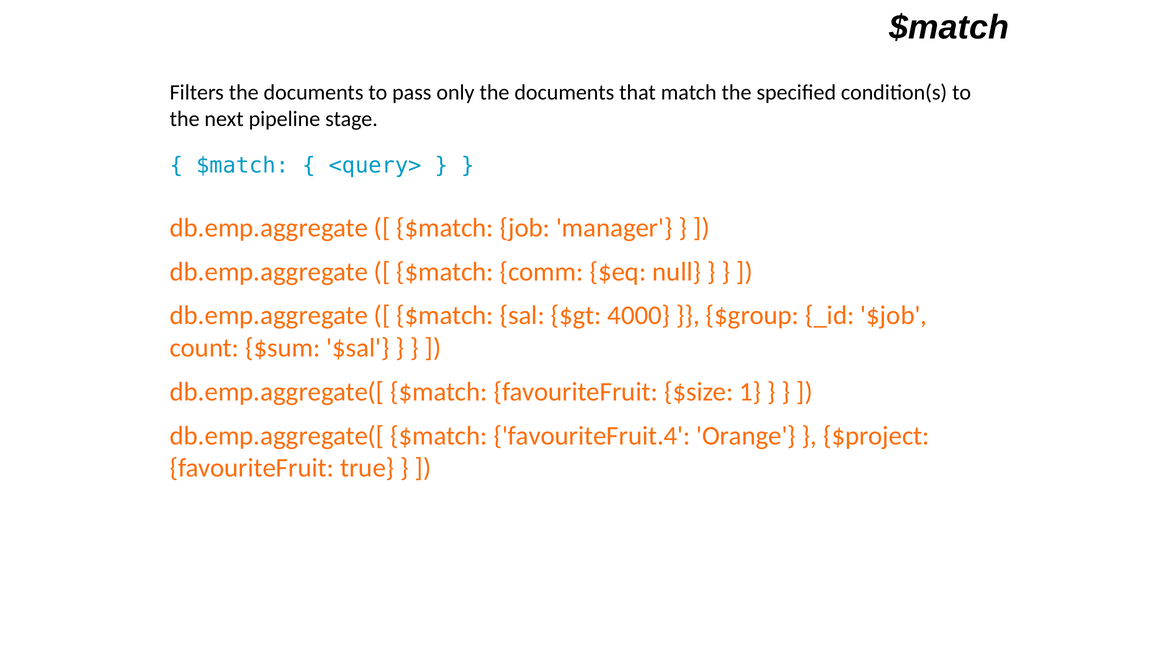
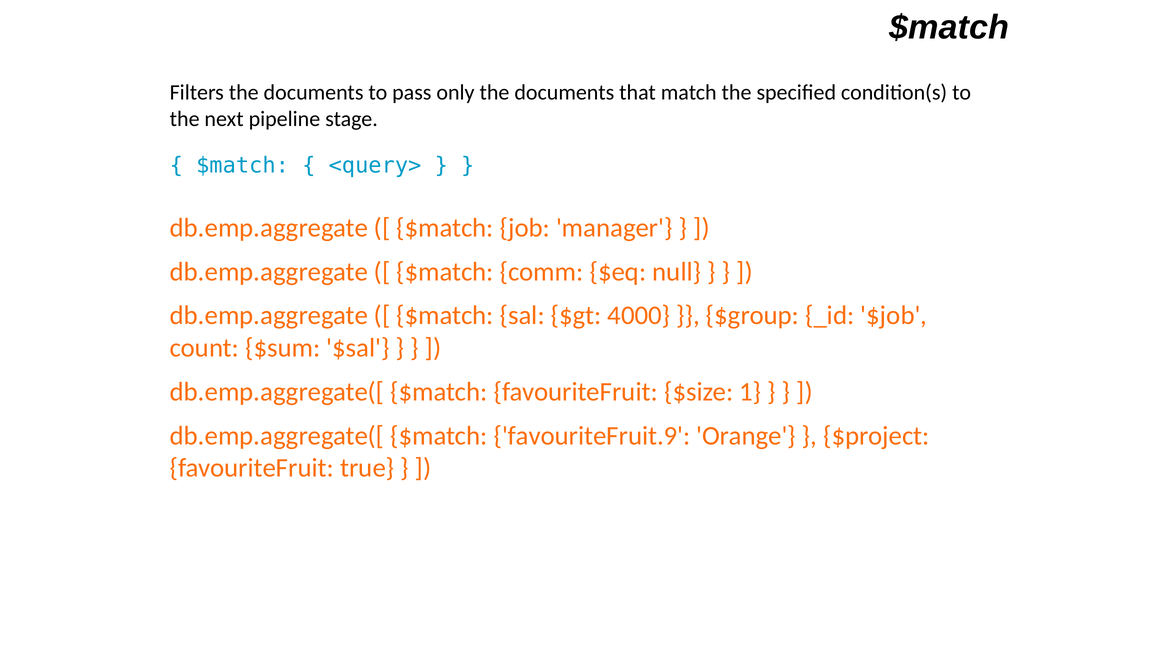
favouriteFruit.4: favouriteFruit.4 -> favouriteFruit.9 (592, 436)
